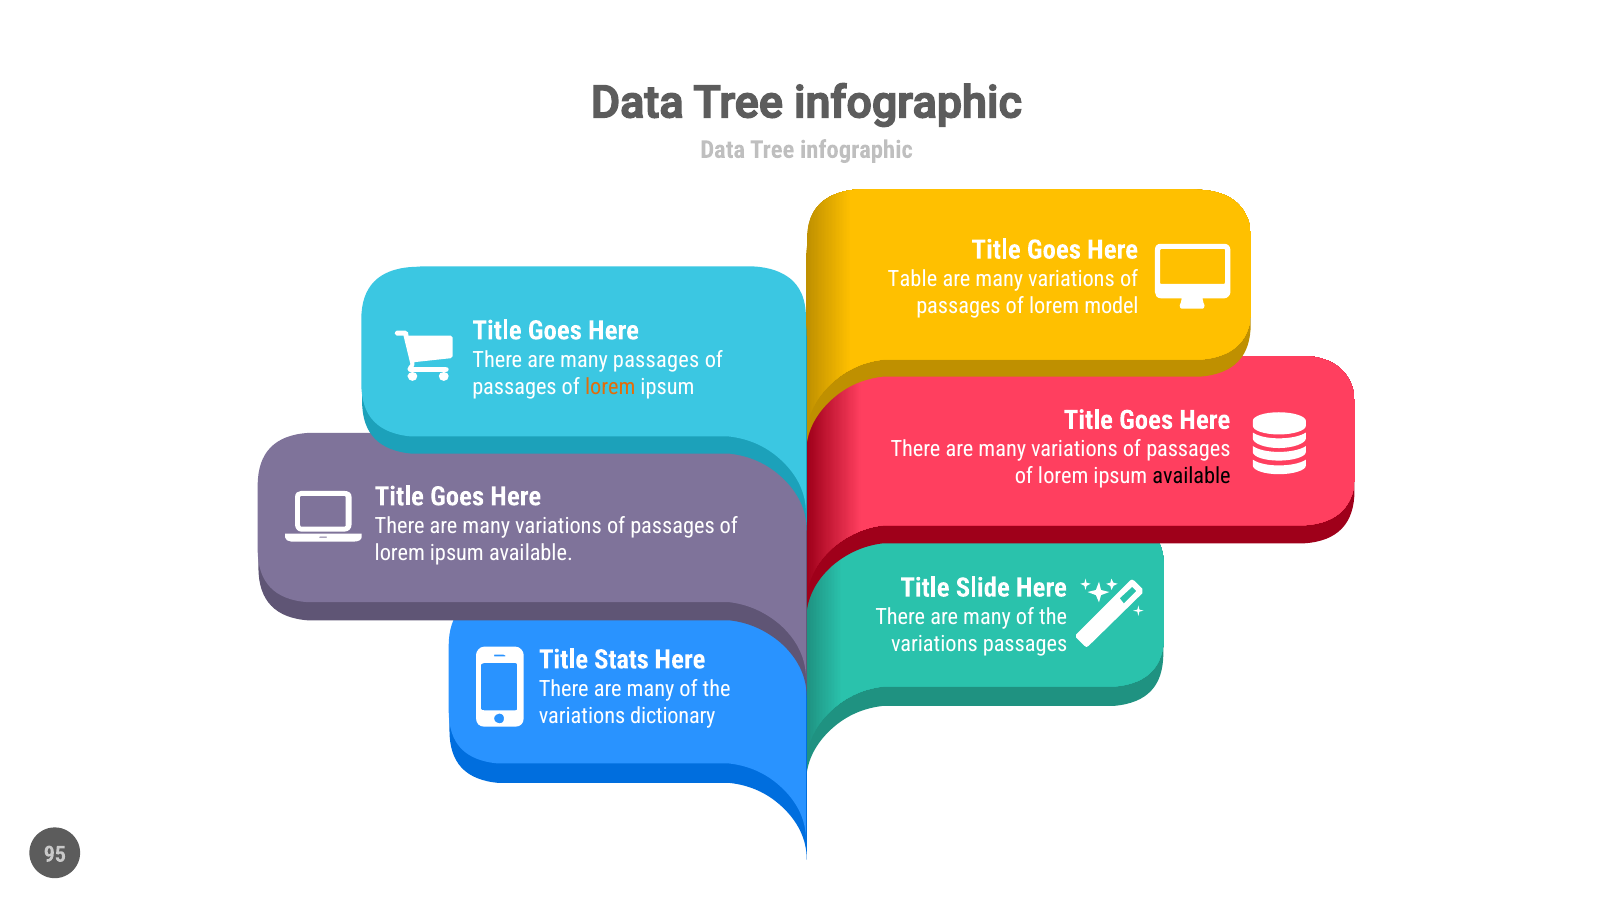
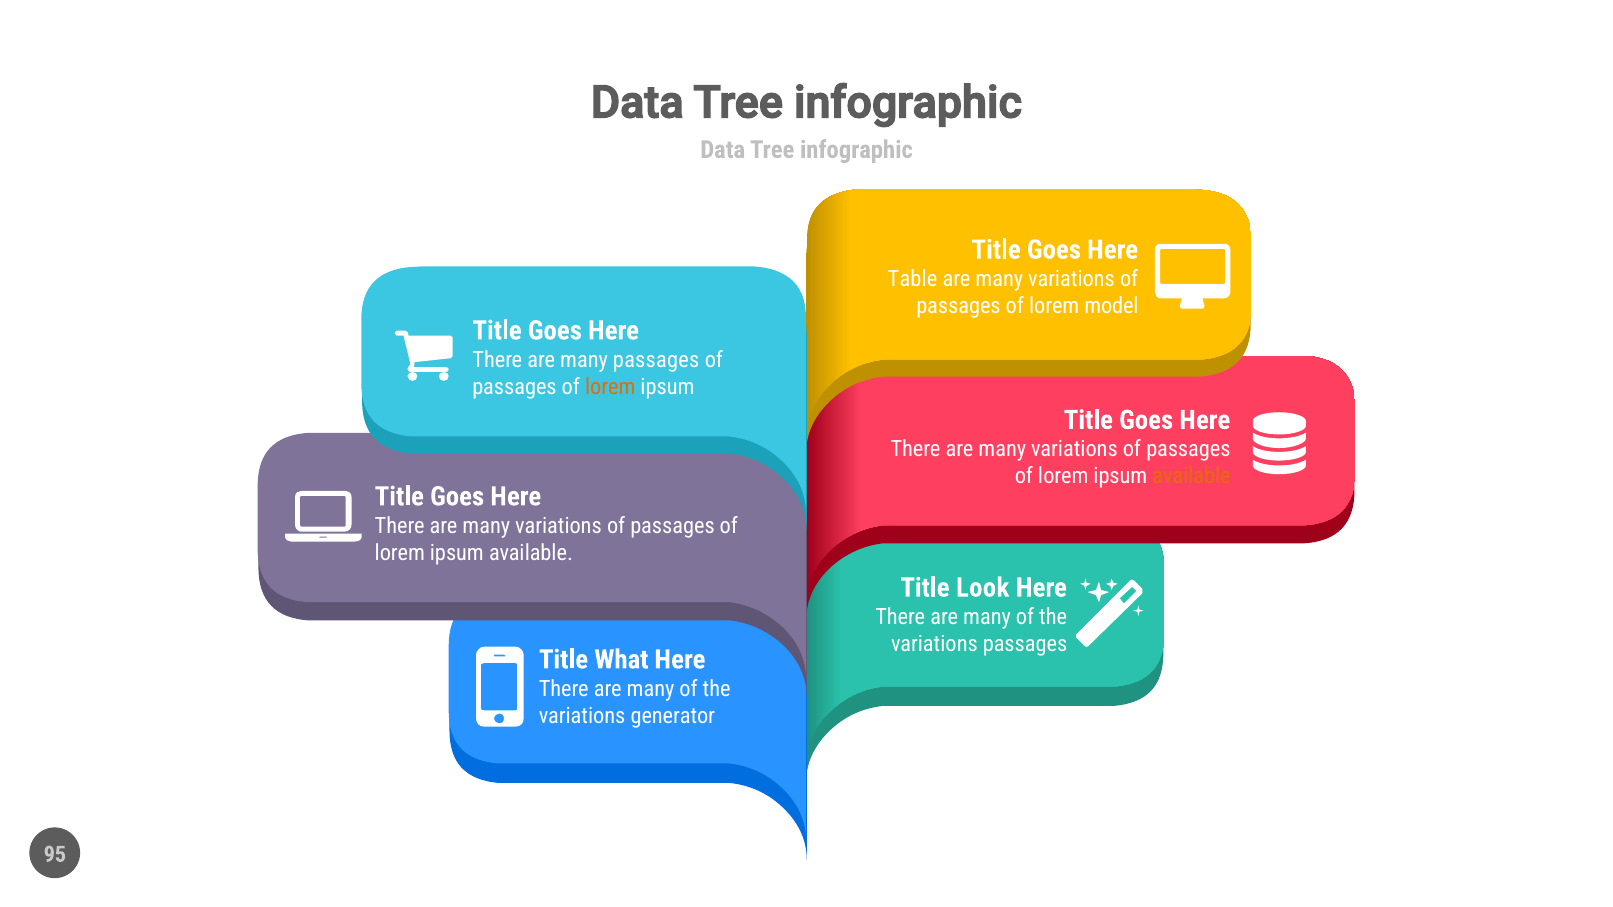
available colour: black -> orange (1192, 476)
Slide: Slide -> Look (983, 588)
Stats: Stats -> What (621, 660)
dictionary: dictionary -> generator (673, 716)
